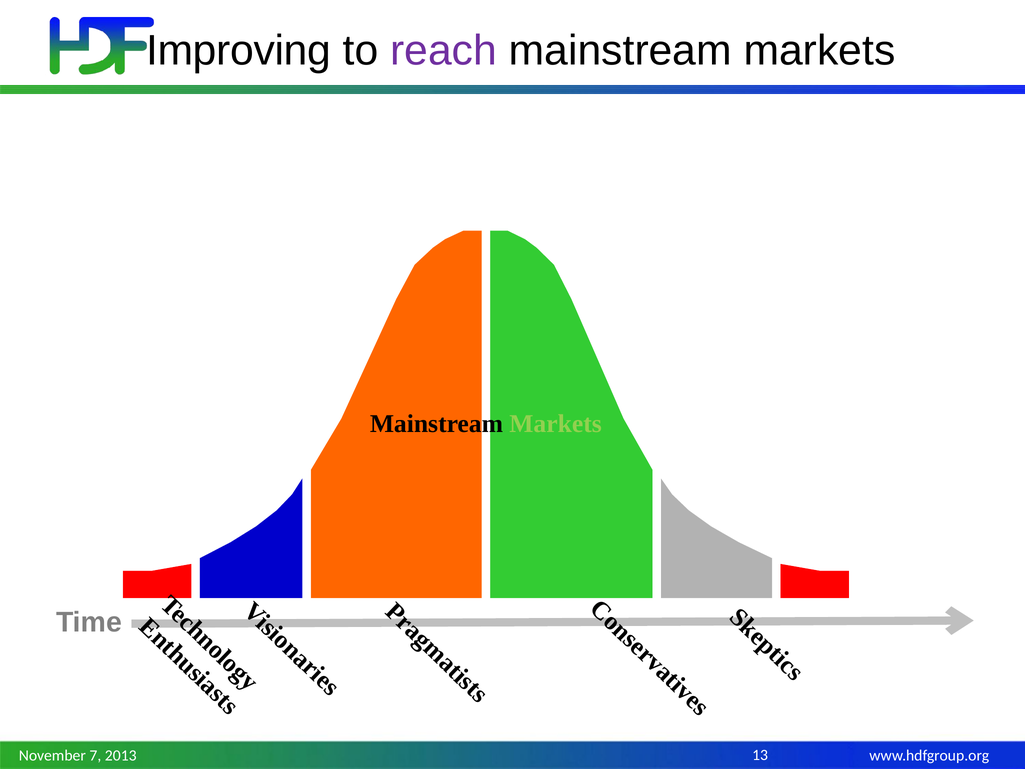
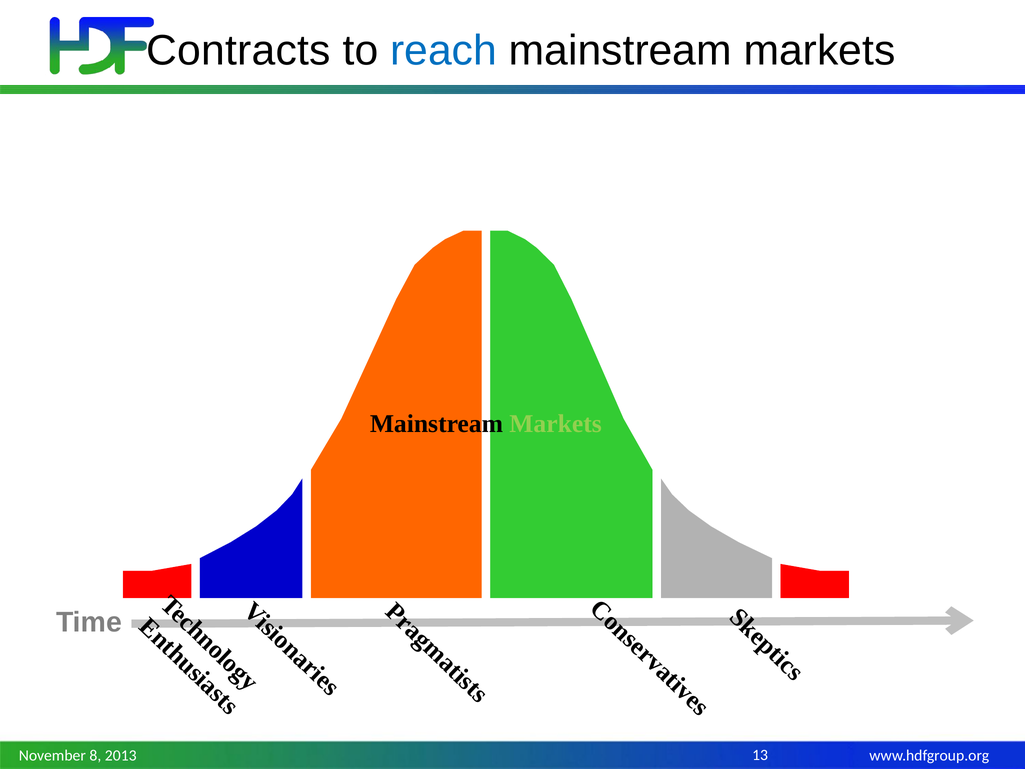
Improving: Improving -> Contracts (238, 51)
reach colour: purple -> blue (444, 51)
7: 7 -> 8 (95, 755)
